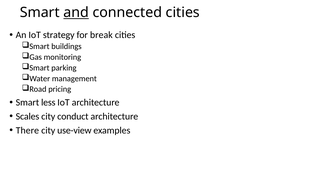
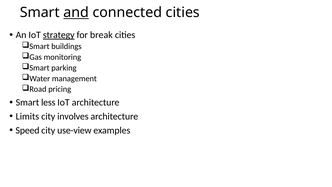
strategy underline: none -> present (59, 35)
Scales: Scales -> Limits (27, 116)
conduct: conduct -> involves (73, 116)
There: There -> Speed (27, 130)
